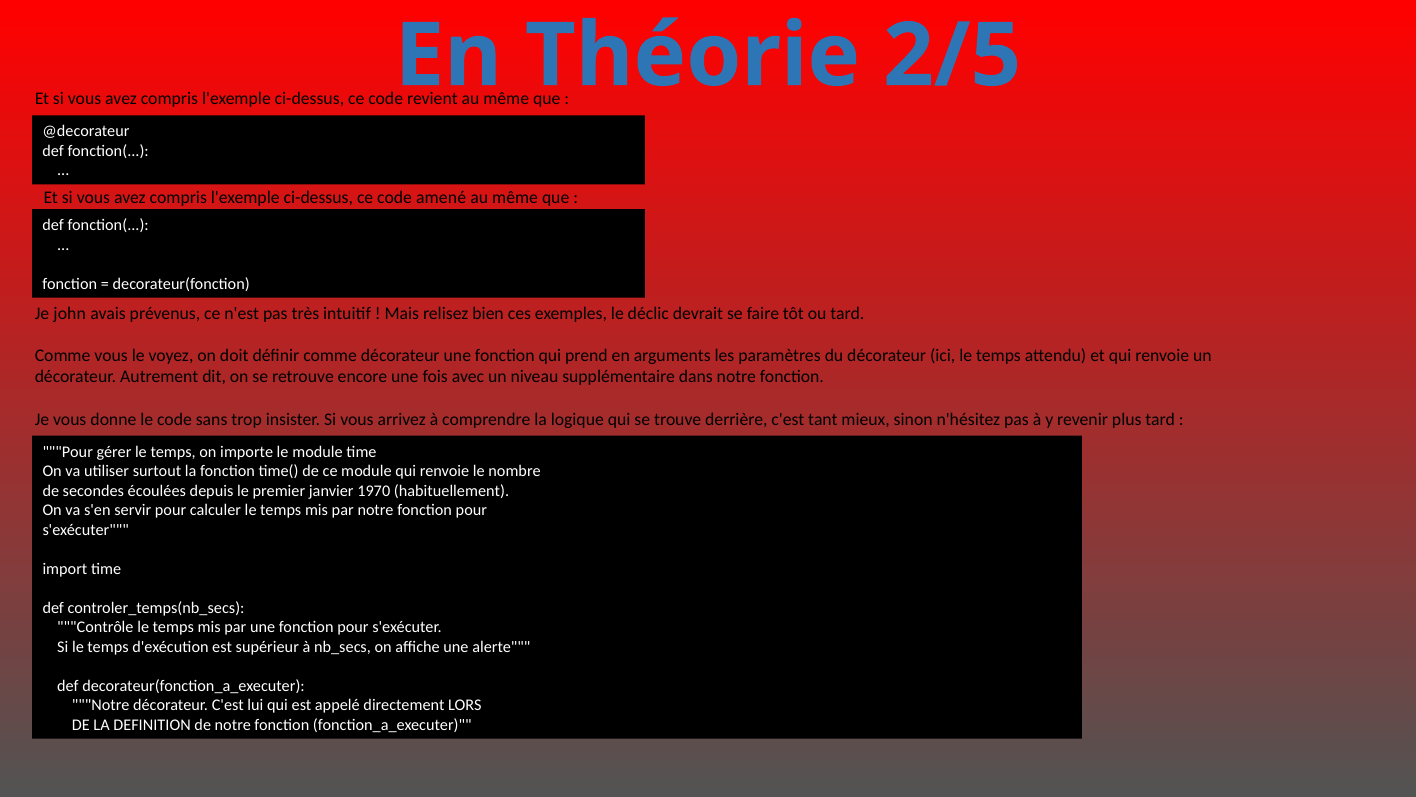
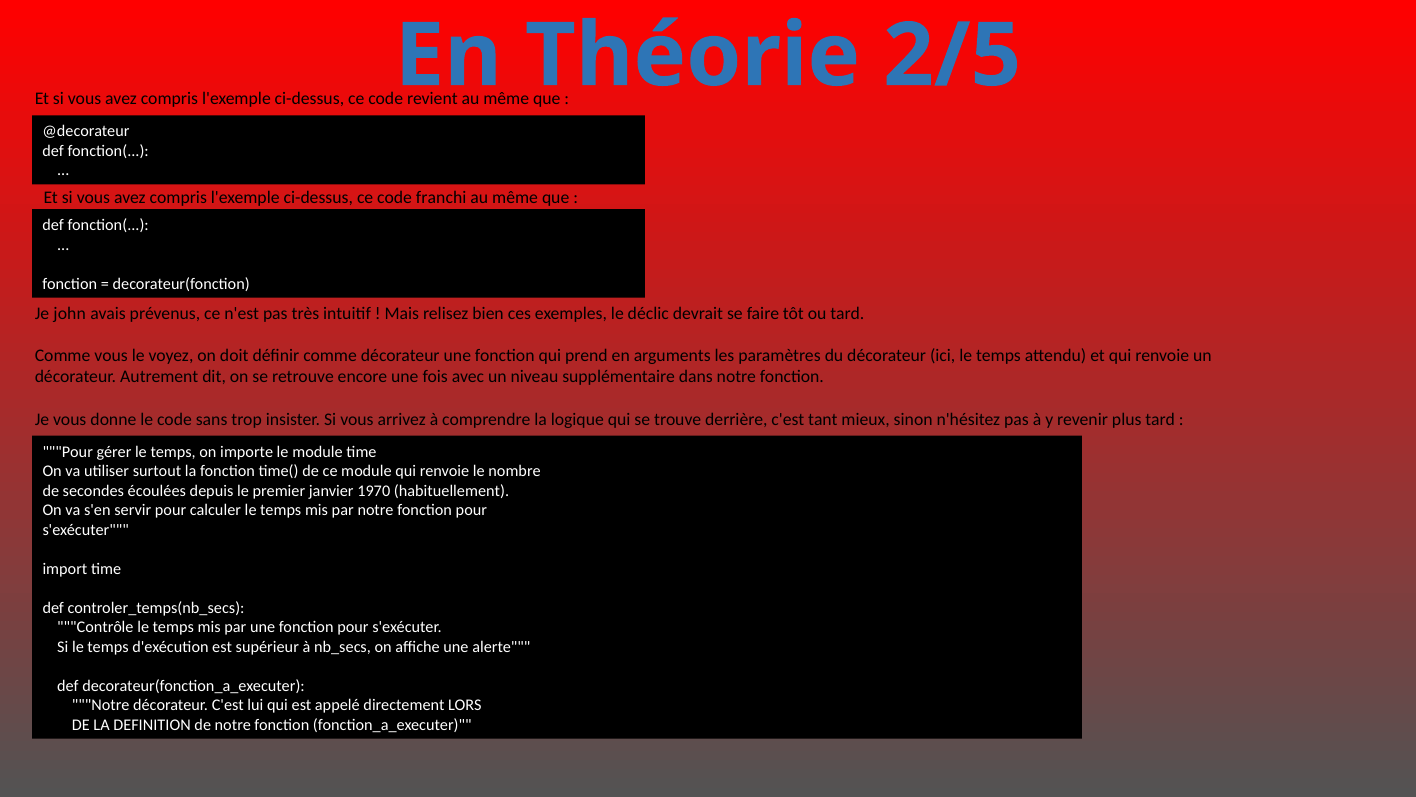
amené: amené -> franchi (441, 197)
